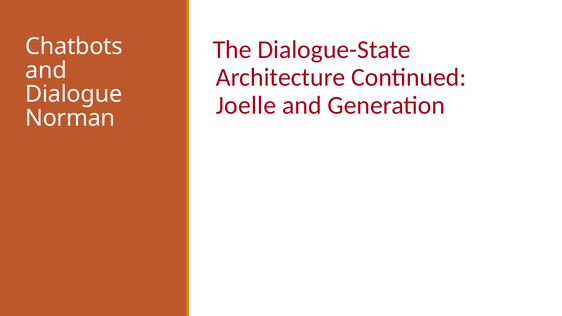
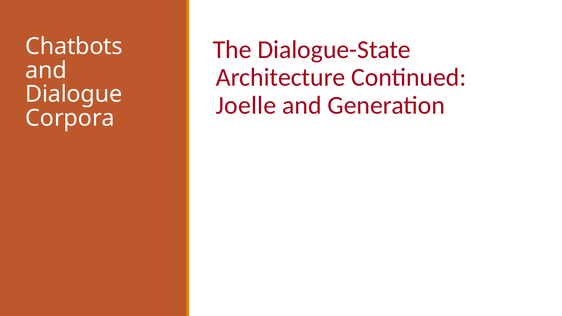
Norman: Norman -> Corpora (70, 118)
